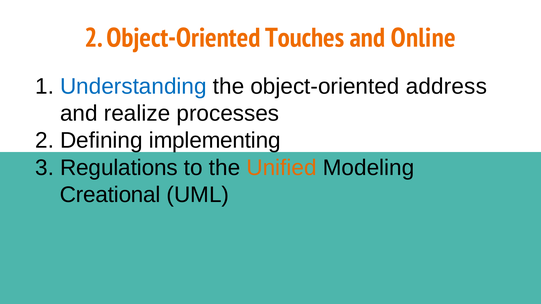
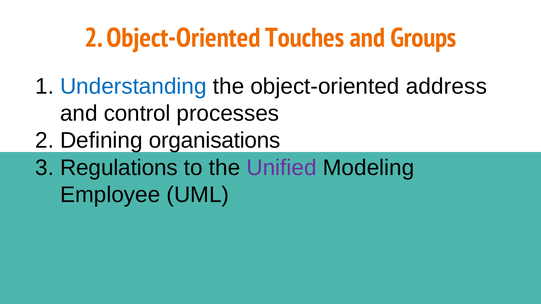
Online: Online -> Groups (424, 38)
realize: realize -> control (137, 114)
implementing: implementing -> organisations (215, 141)
Unified colour: orange -> purple (282, 168)
Creational: Creational -> Employee (110, 195)
